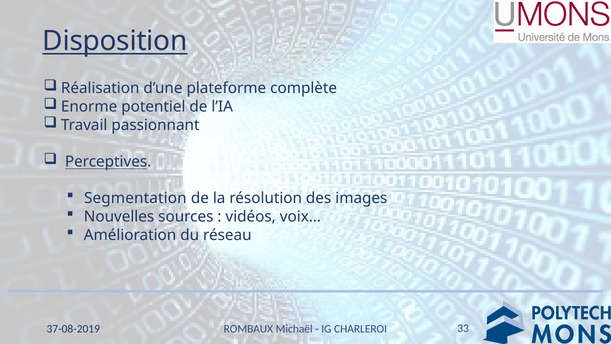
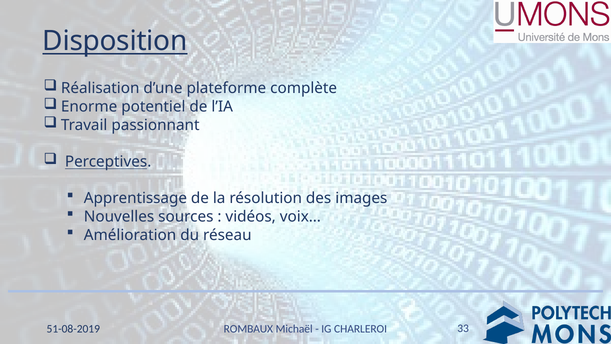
Segmentation: Segmentation -> Apprentissage (135, 198)
37-08-2019: 37-08-2019 -> 51-08-2019 (73, 328)
